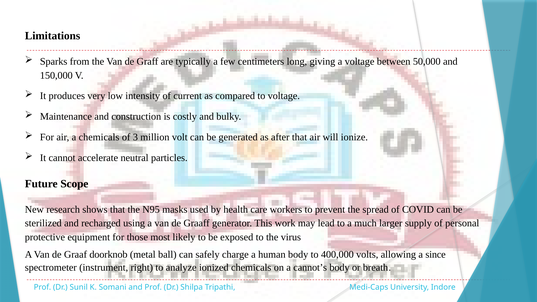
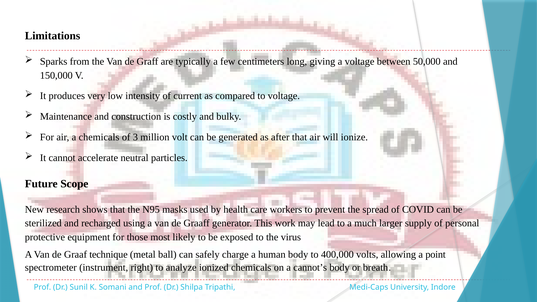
doorknob: doorknob -> technique (108, 255)
since: since -> point (436, 255)
